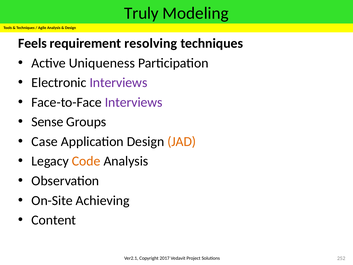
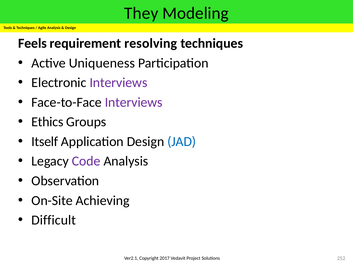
Truly: Truly -> They (141, 13)
Sense: Sense -> Ethics (47, 122)
Case: Case -> Itself (45, 141)
JAD colour: orange -> blue (182, 141)
Code colour: orange -> purple (86, 161)
Content: Content -> Difficult (54, 220)
